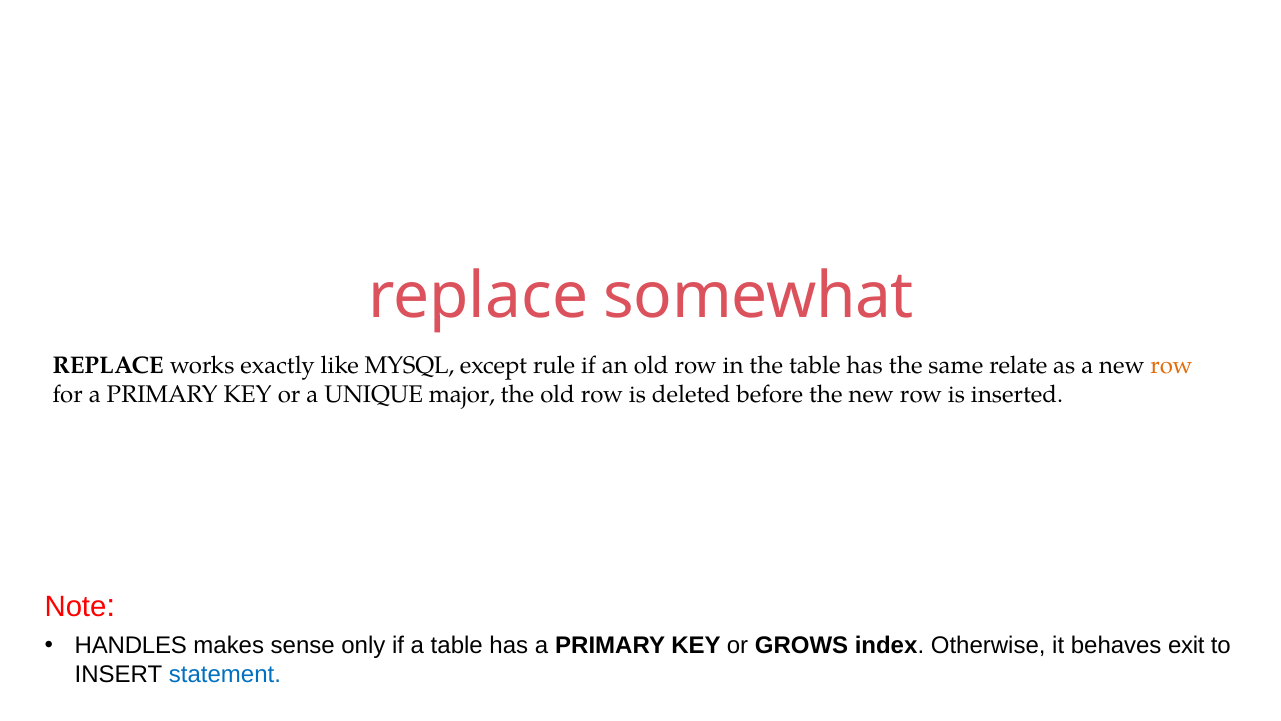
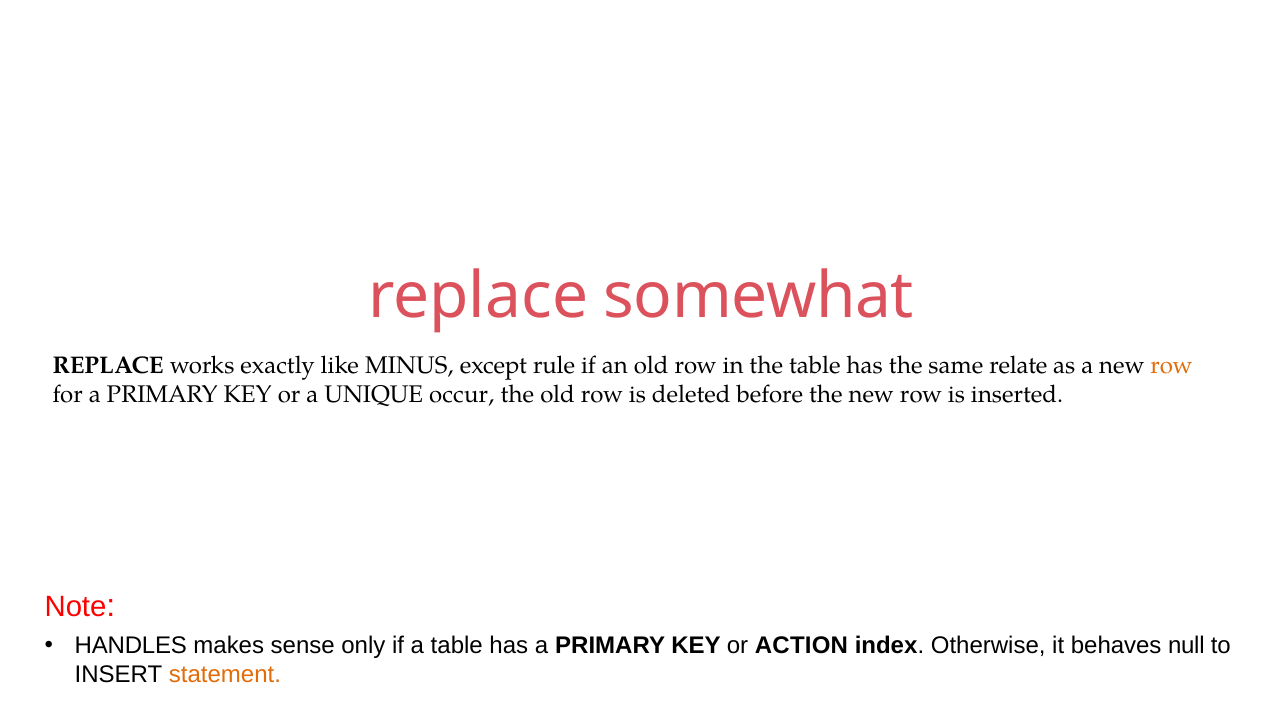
MYSQL: MYSQL -> MINUS (409, 365)
major: major -> occur (462, 394)
GROWS: GROWS -> ACTION (801, 645)
exit: exit -> null (1186, 645)
statement colour: blue -> orange (225, 674)
